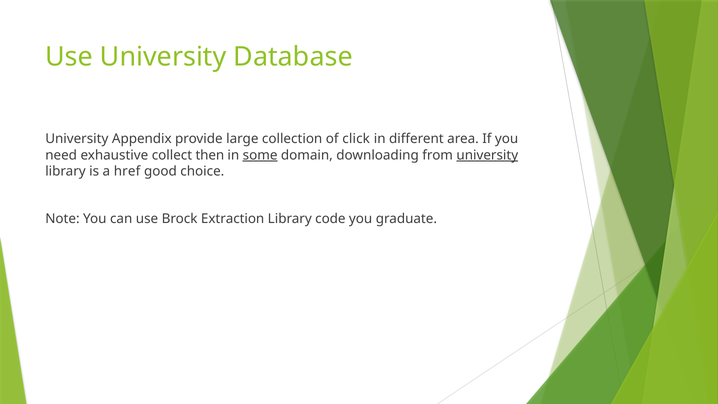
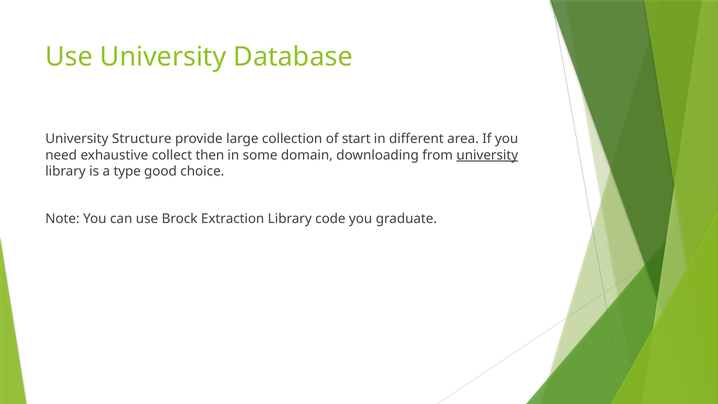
Appendix: Appendix -> Structure (142, 139)
click: click -> start (356, 139)
some underline: present -> none (260, 155)
href: href -> type (127, 171)
